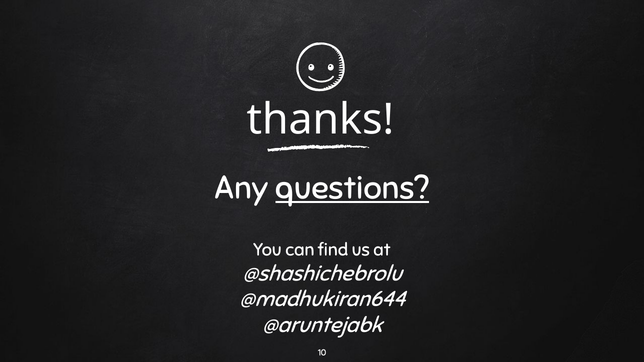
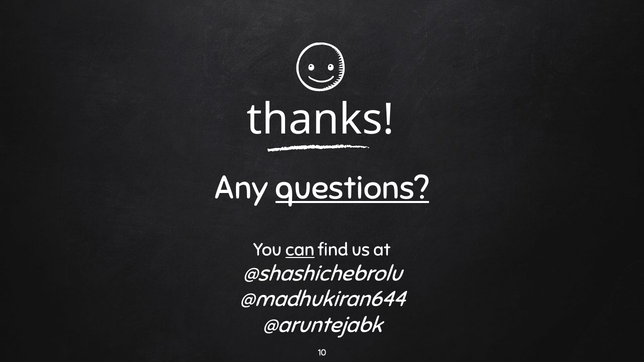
can underline: none -> present (300, 250)
